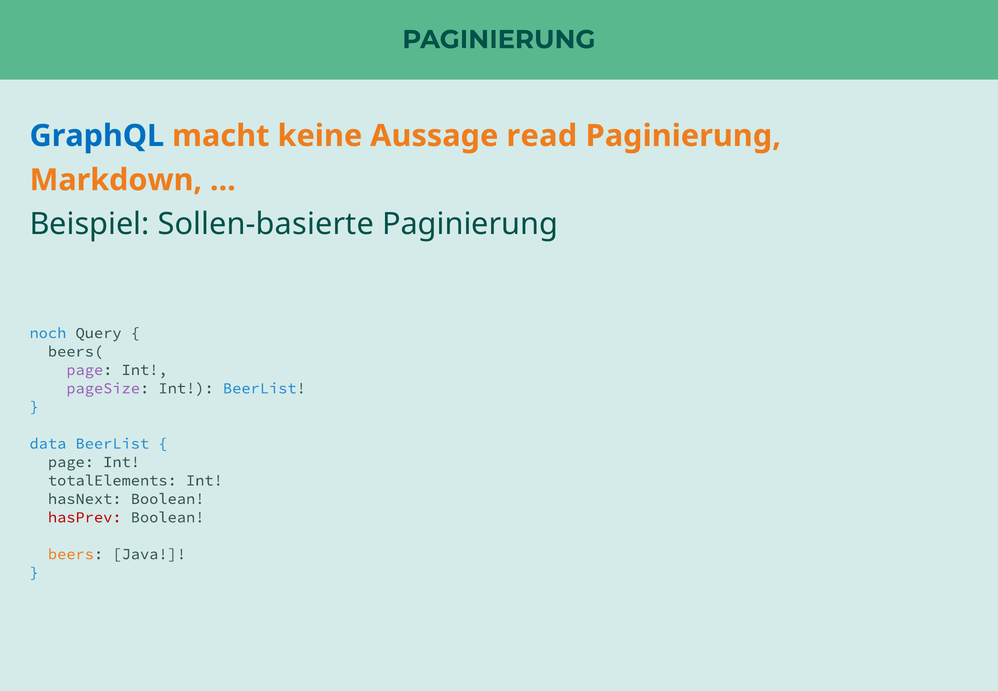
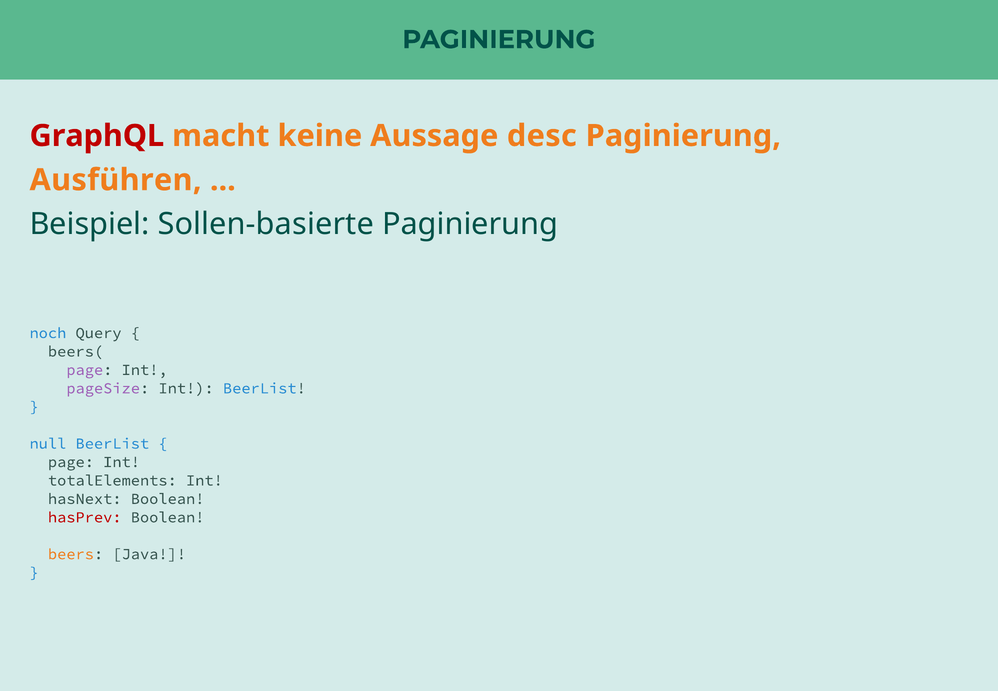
GraphQL colour: blue -> red (97, 136)
read: read -> desc (542, 136)
Markdown: Markdown -> Ausführen (116, 180)
data: data -> null (48, 444)
